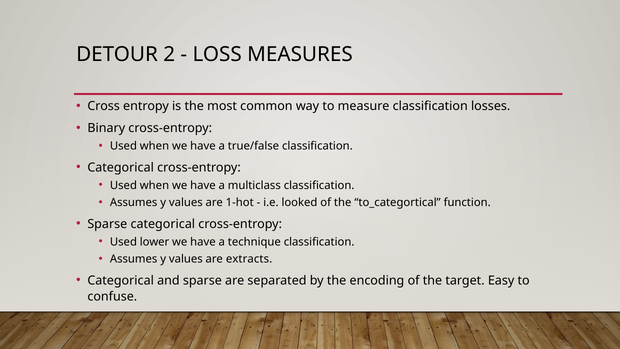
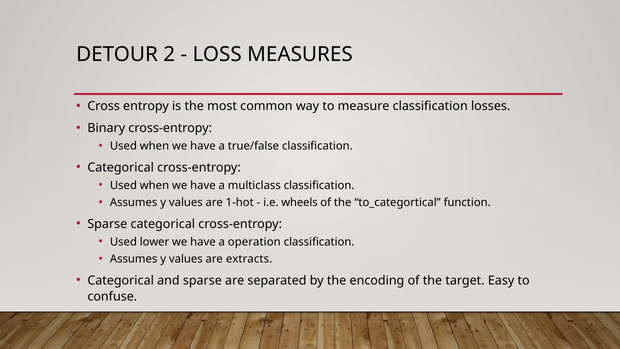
looked: looked -> wheels (300, 202)
technique: technique -> operation (254, 242)
